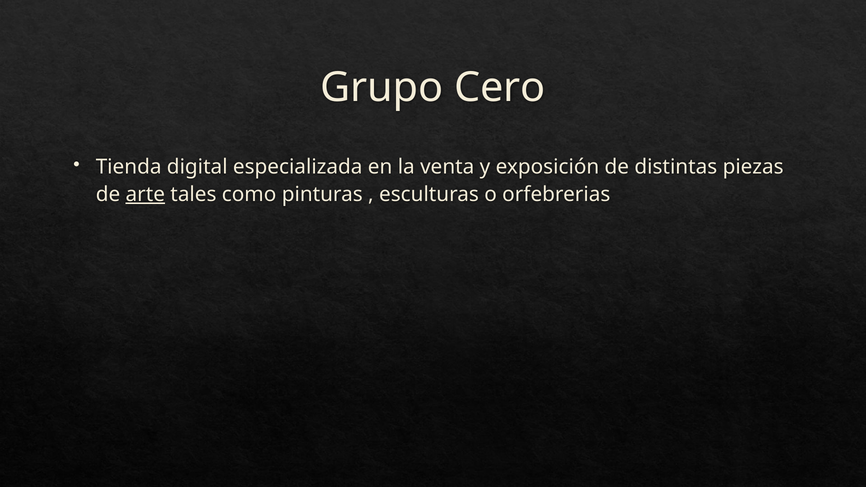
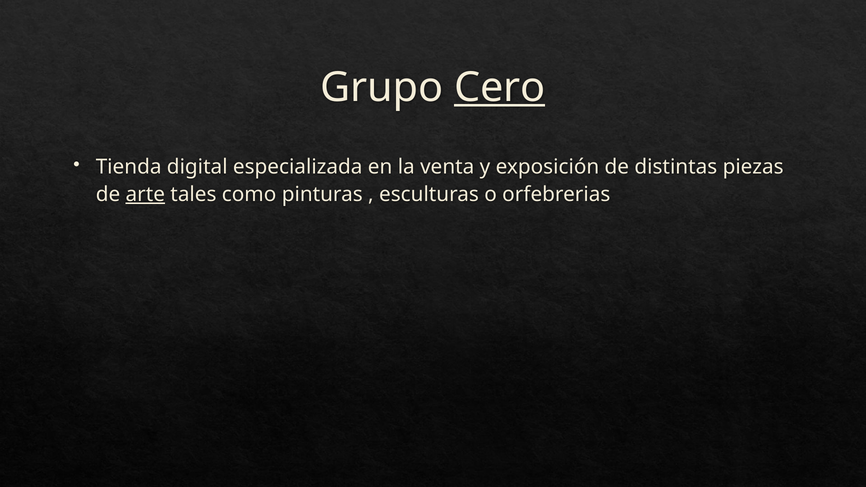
Cero underline: none -> present (500, 88)
